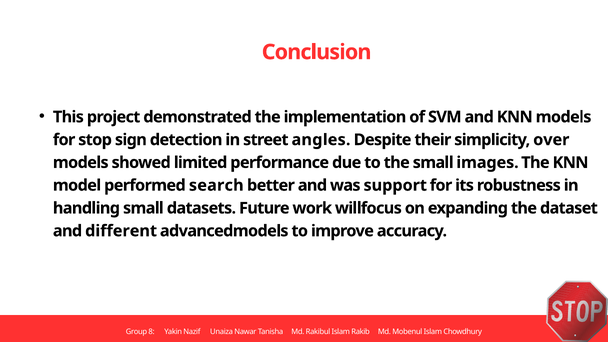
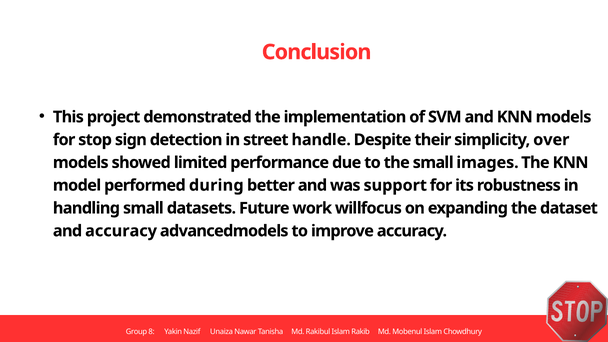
angles: angles -> handle (321, 140)
search: search -> during (216, 185)
and different: different -> accuracy (121, 231)
